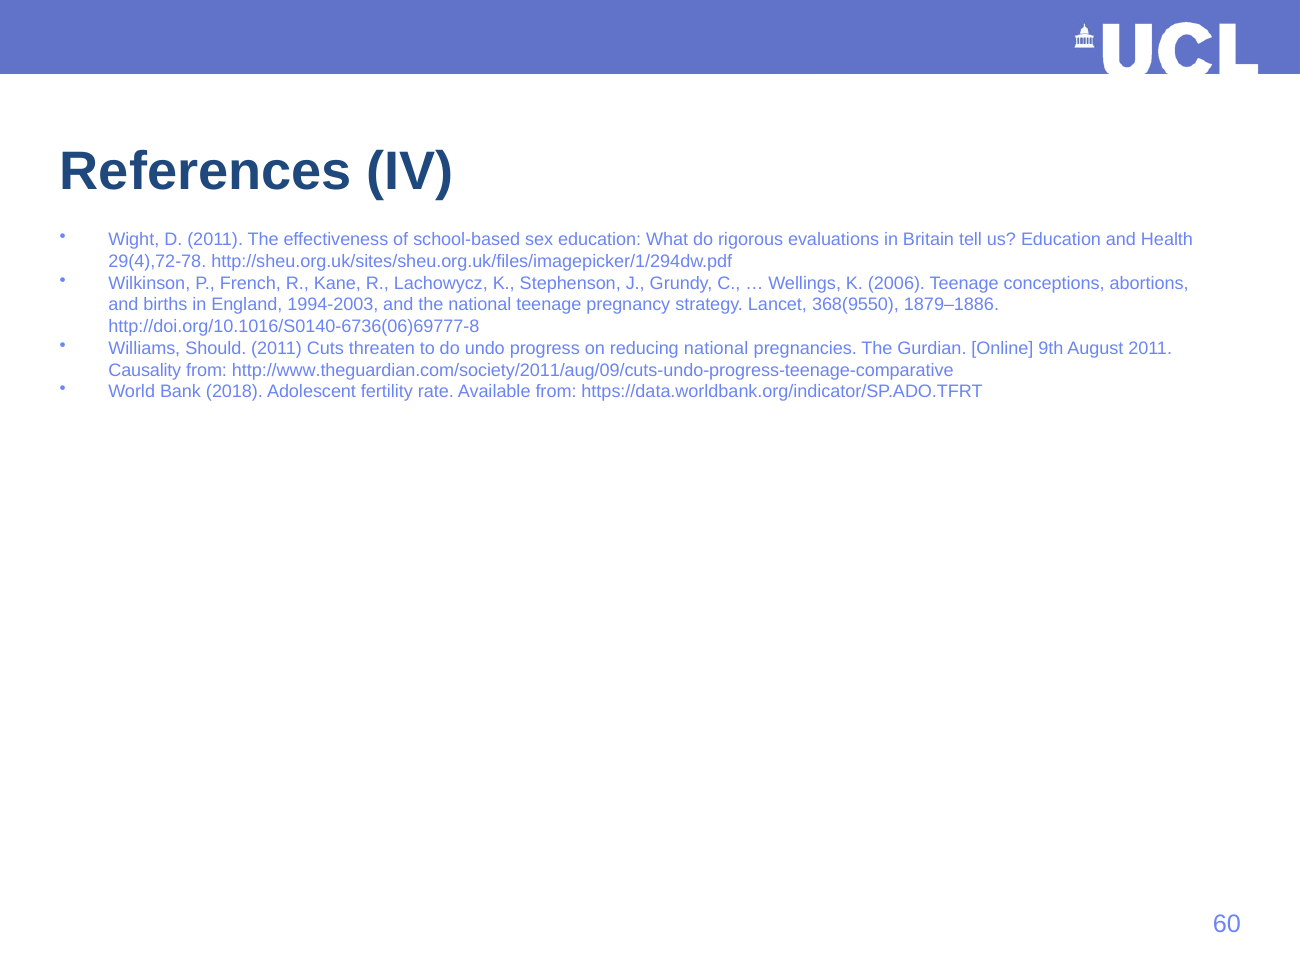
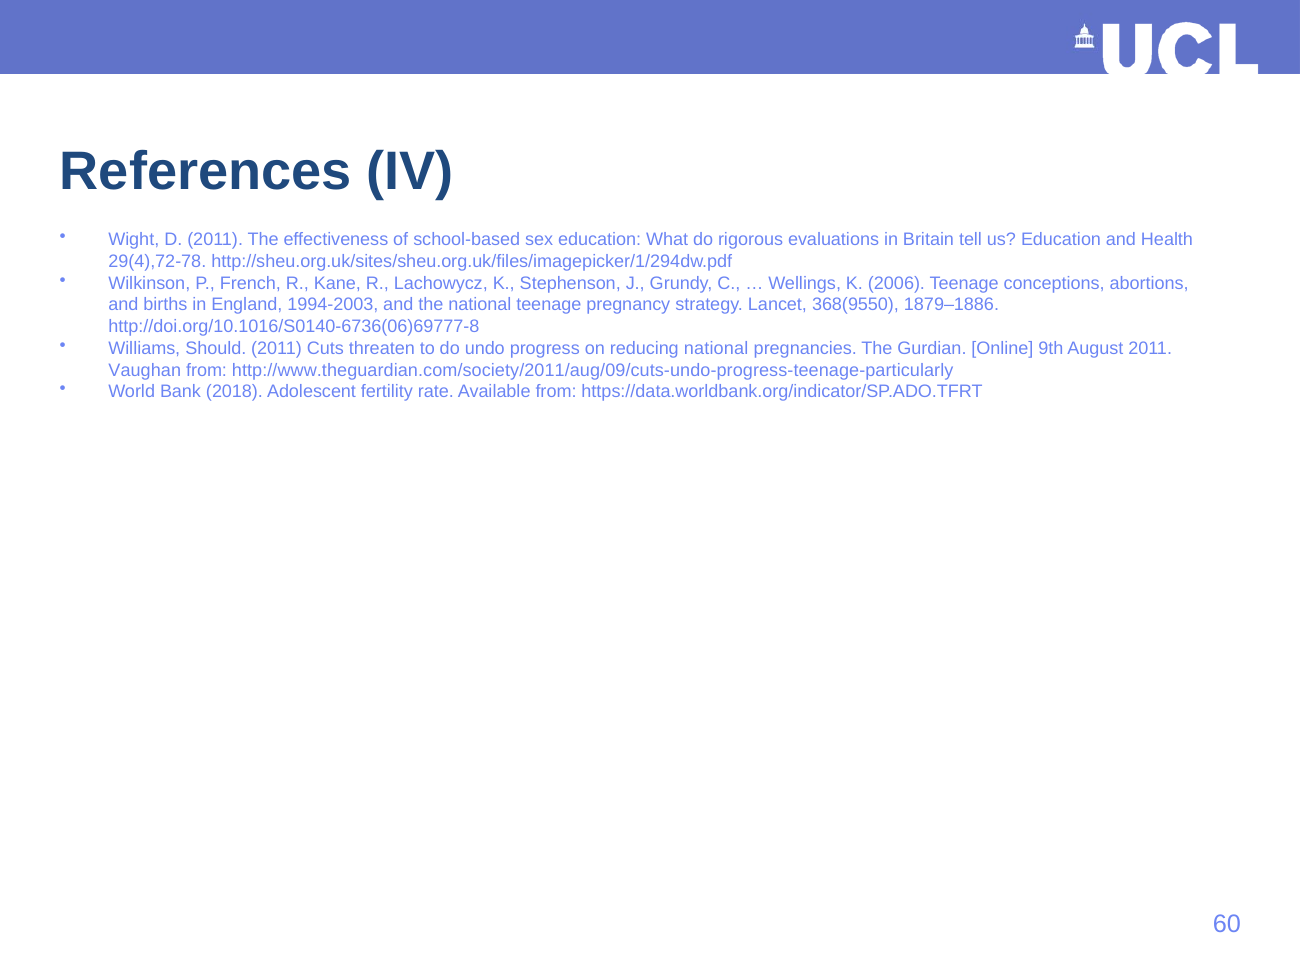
Causality: Causality -> Vaughan (145, 370)
http://www.theguardian.com/society/2011/aug/09/cuts-undo-progress-teenage-comparative: http://www.theguardian.com/society/2011/aug/09/cuts-undo-progress-teenage-comparative -> http://www.theguardian.com/society/2011/aug/09/cuts-undo-progress-teenage-particularly (593, 370)
